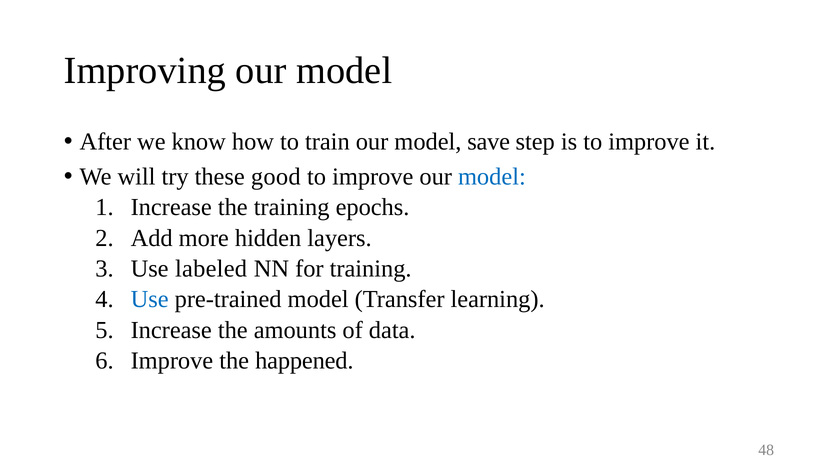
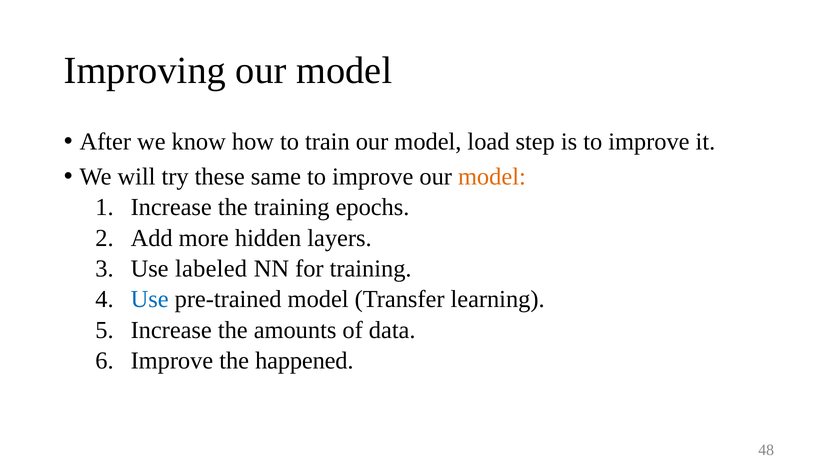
save: save -> load (489, 142)
good: good -> same (276, 177)
model colour: blue -> orange (492, 177)
